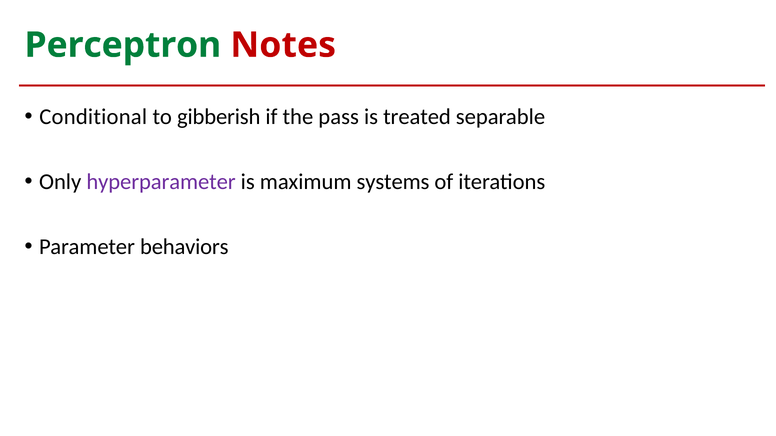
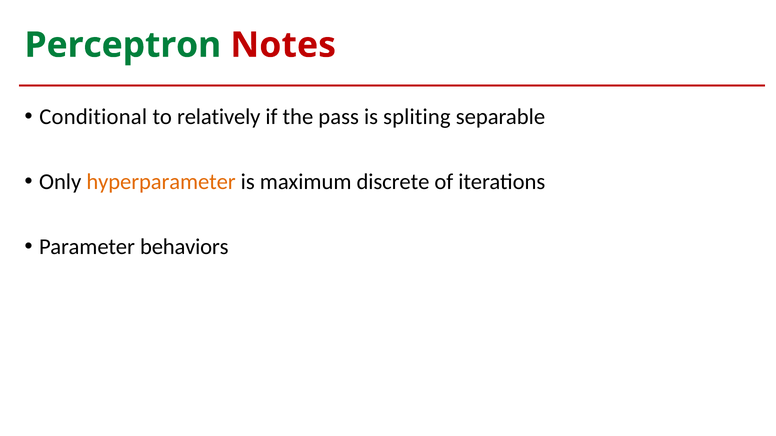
gibberish: gibberish -> relatively (219, 117)
treated: treated -> spliting (417, 117)
hyperparameter colour: purple -> orange (161, 182)
systems: systems -> discrete (393, 182)
